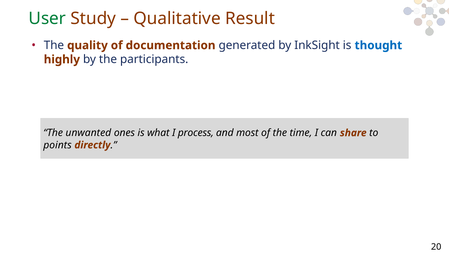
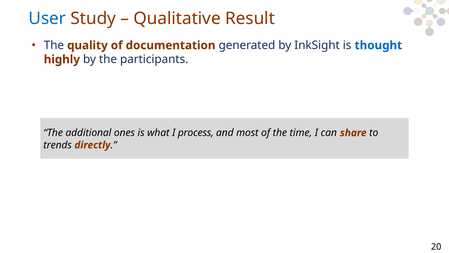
User colour: green -> blue (47, 18)
unwanted: unwanted -> additional (88, 133)
points: points -> trends (58, 145)
